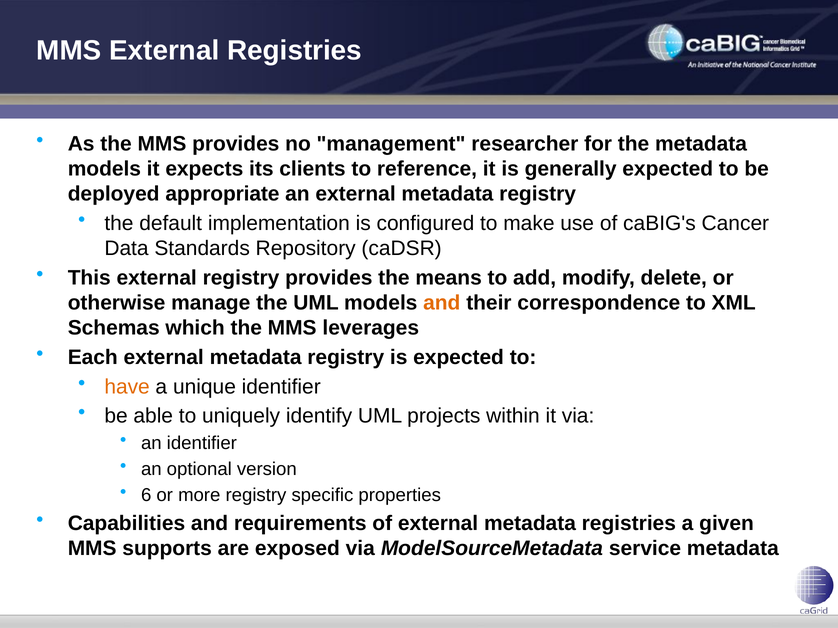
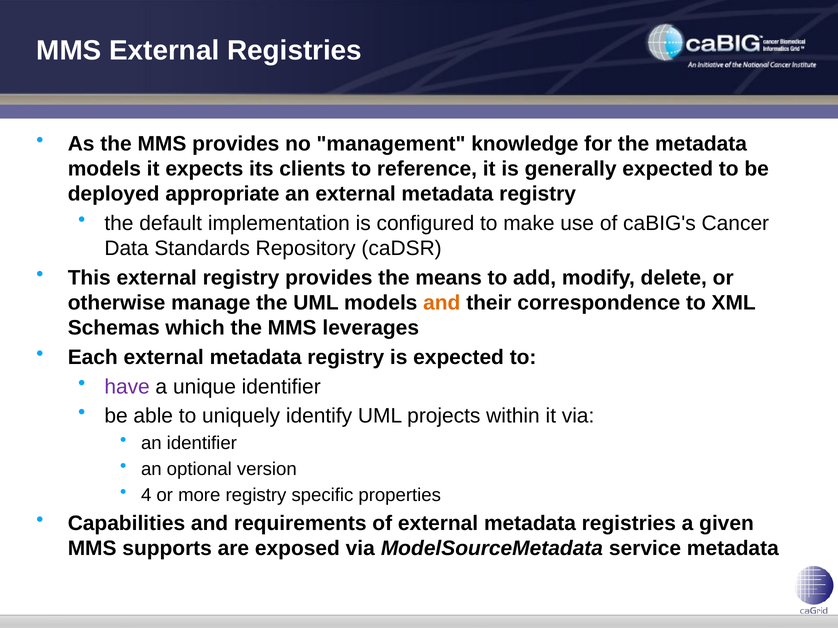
researcher: researcher -> knowledge (525, 144)
have colour: orange -> purple (127, 387)
6: 6 -> 4 (146, 496)
